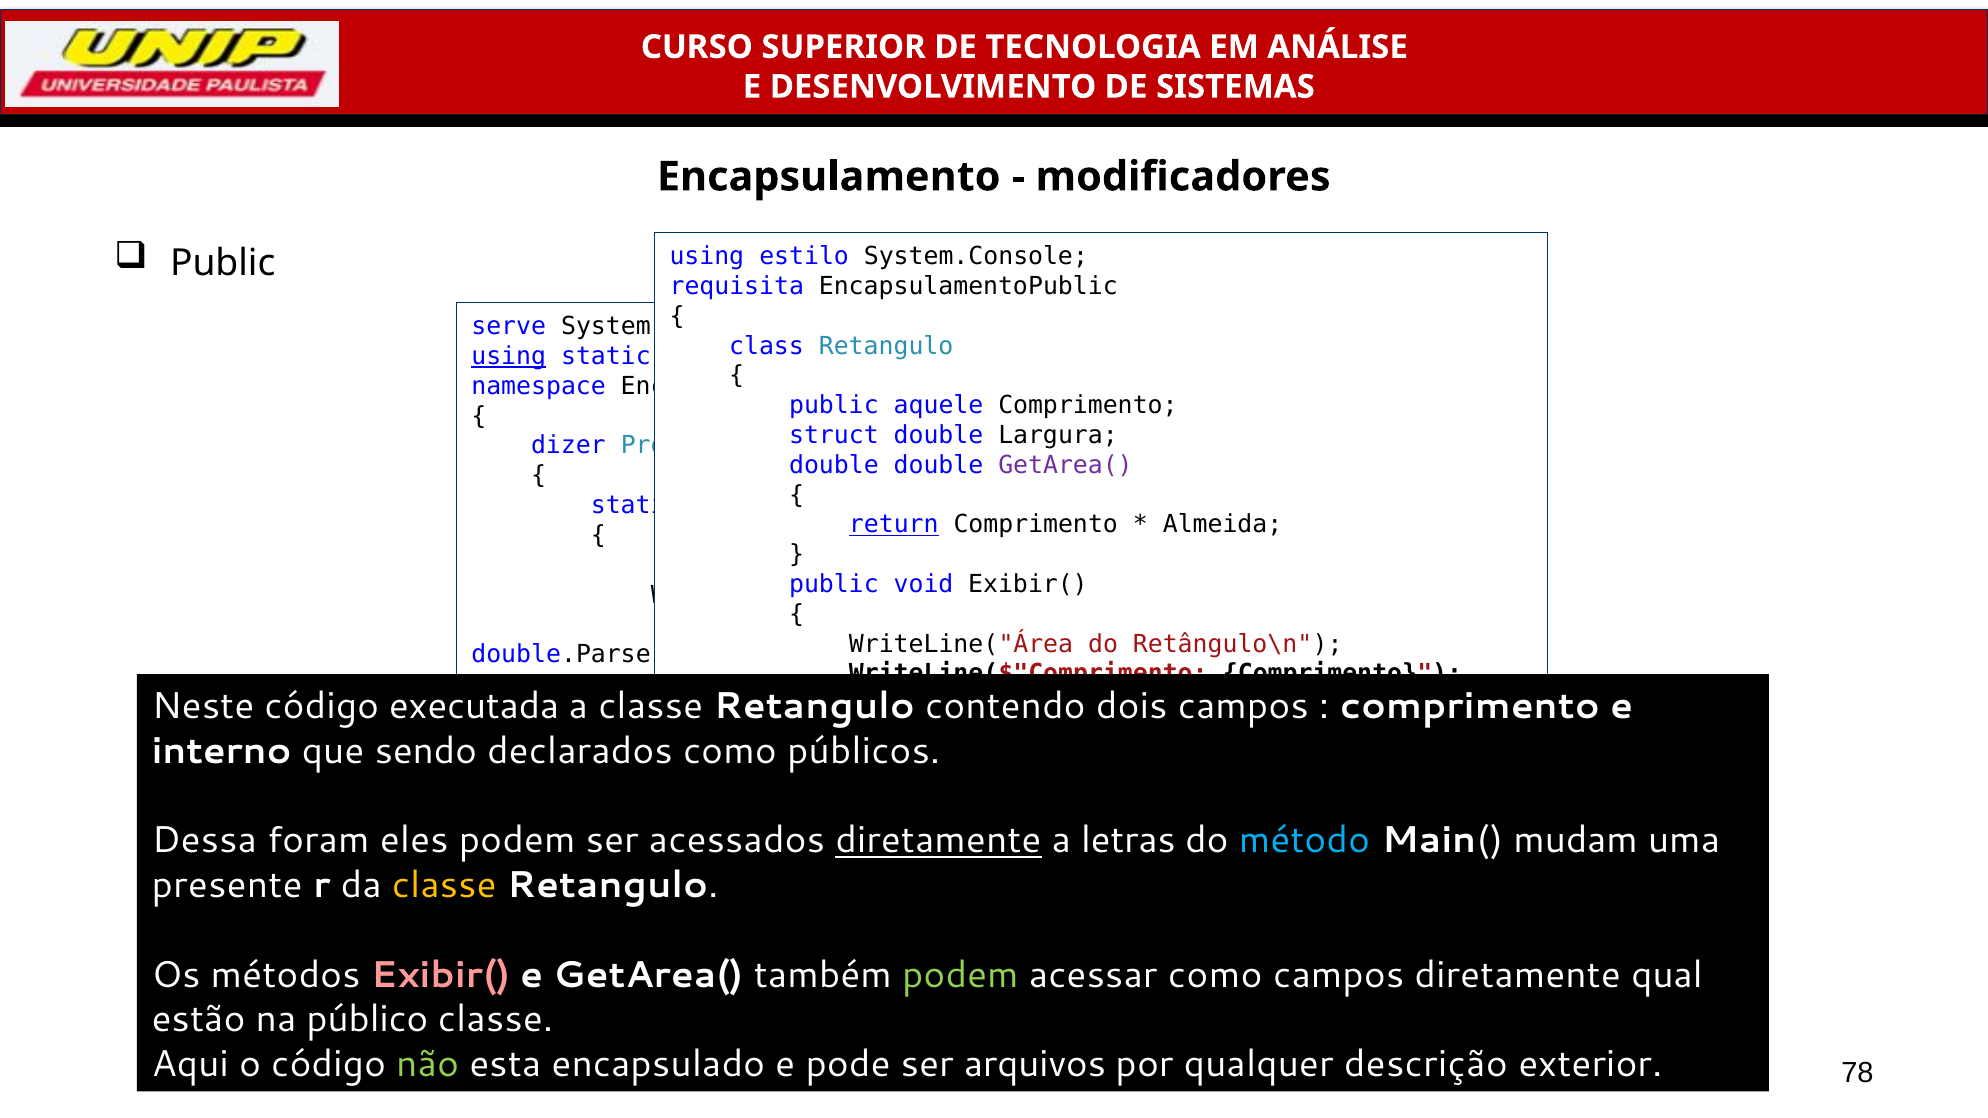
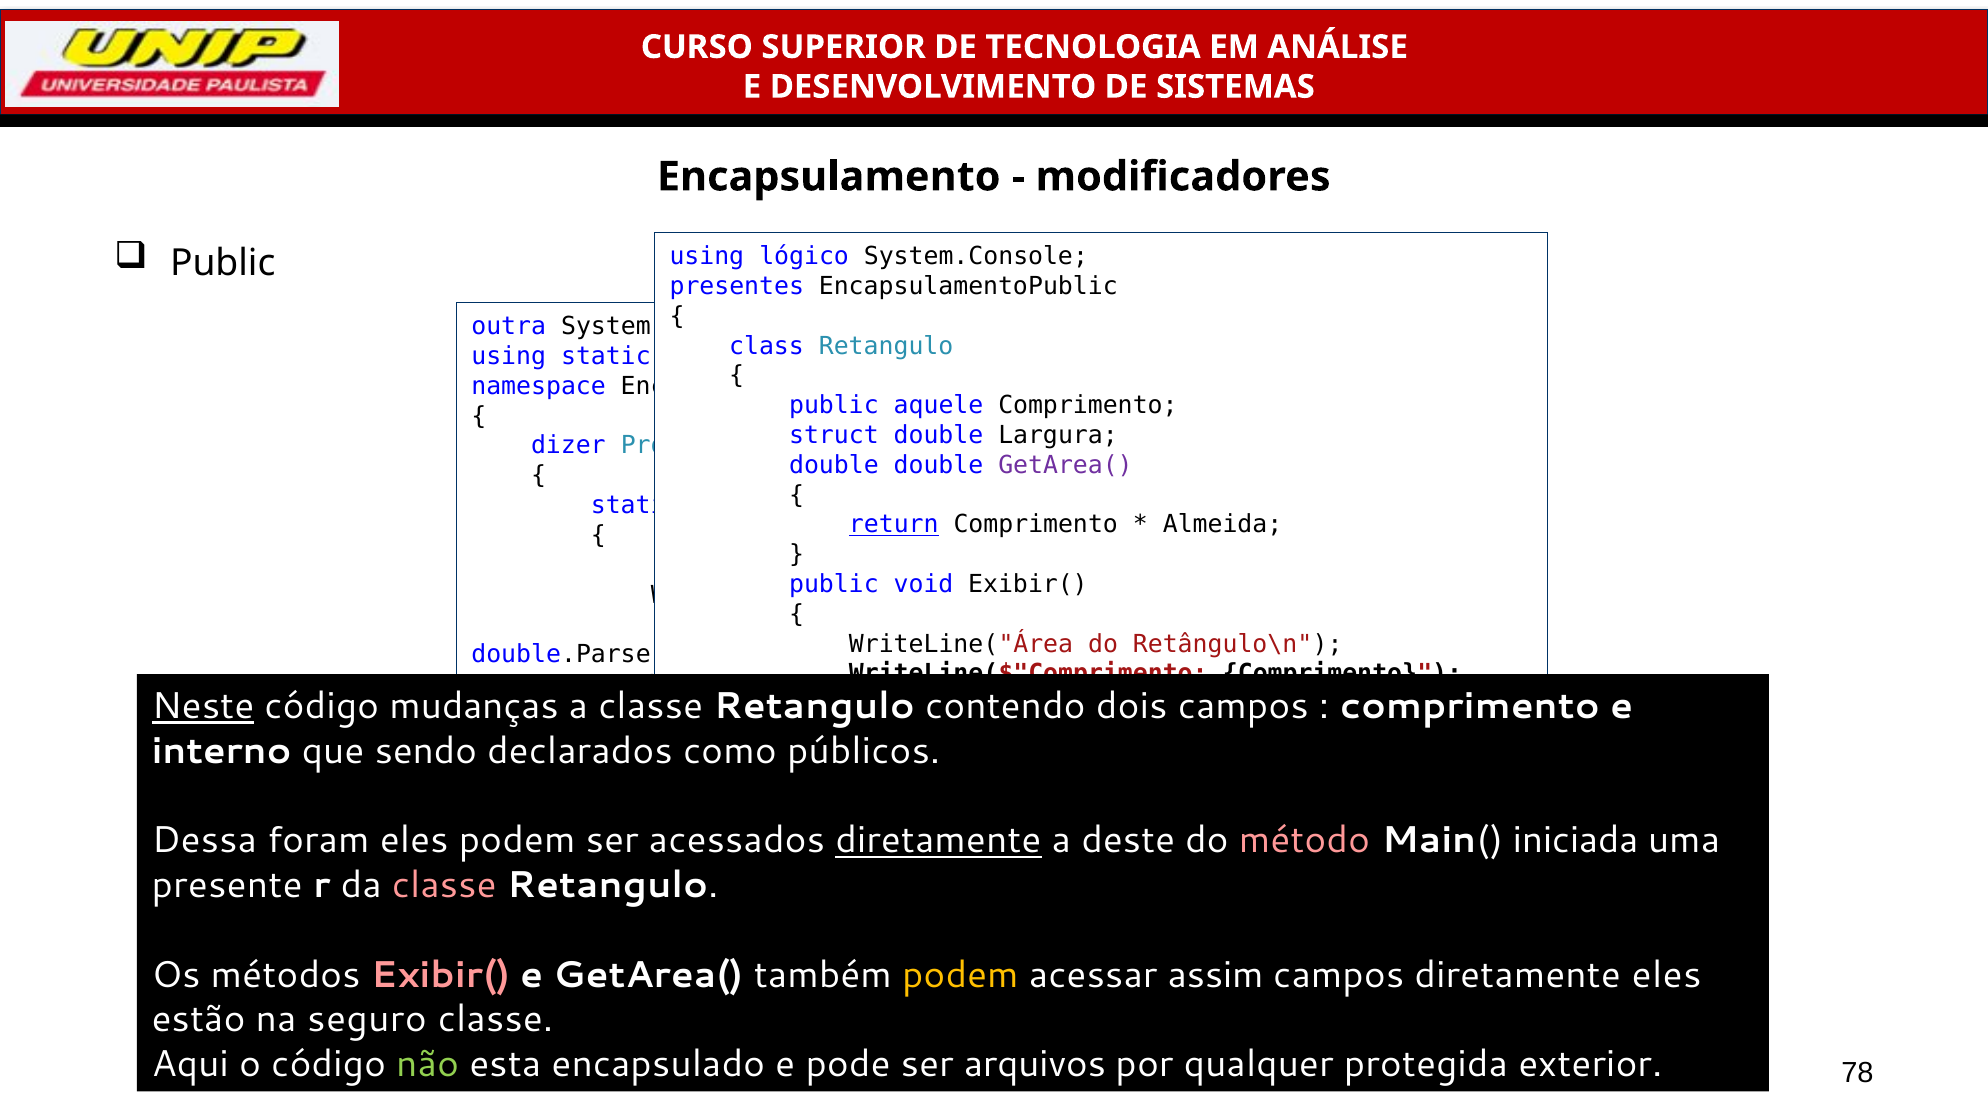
estilo: estilo -> lógico (804, 256)
requisita: requisita -> presentes (737, 286)
serve: serve -> outra (509, 327)
using underline: present -> none (509, 356)
Neste underline: none -> present (203, 707)
executada: executada -> mudanças (474, 707)
letras: letras -> deste (1128, 841)
método colour: light blue -> pink (1304, 841)
mudam: mudam -> iniciada (1576, 841)
classe colour: yellow -> pink (444, 886)
podem colour: light green -> yellow (960, 975)
acessar como: como -> assim (1216, 975)
diretamente qual: qual -> eles (1667, 975)
público: público -> seguro (367, 1020)
descrição: descrição -> protegida (1426, 1064)
